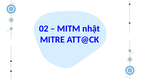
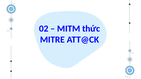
nhật: nhật -> thức (91, 29)
